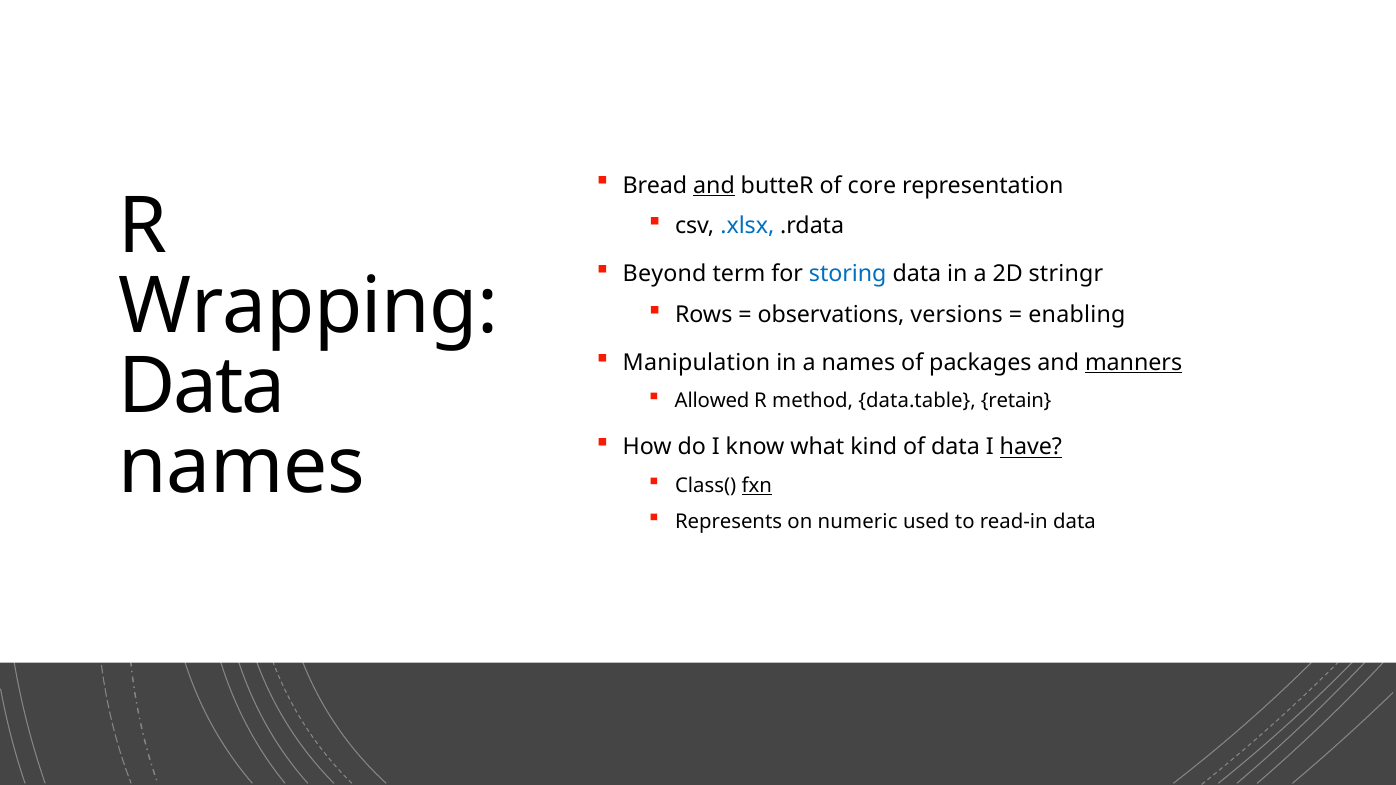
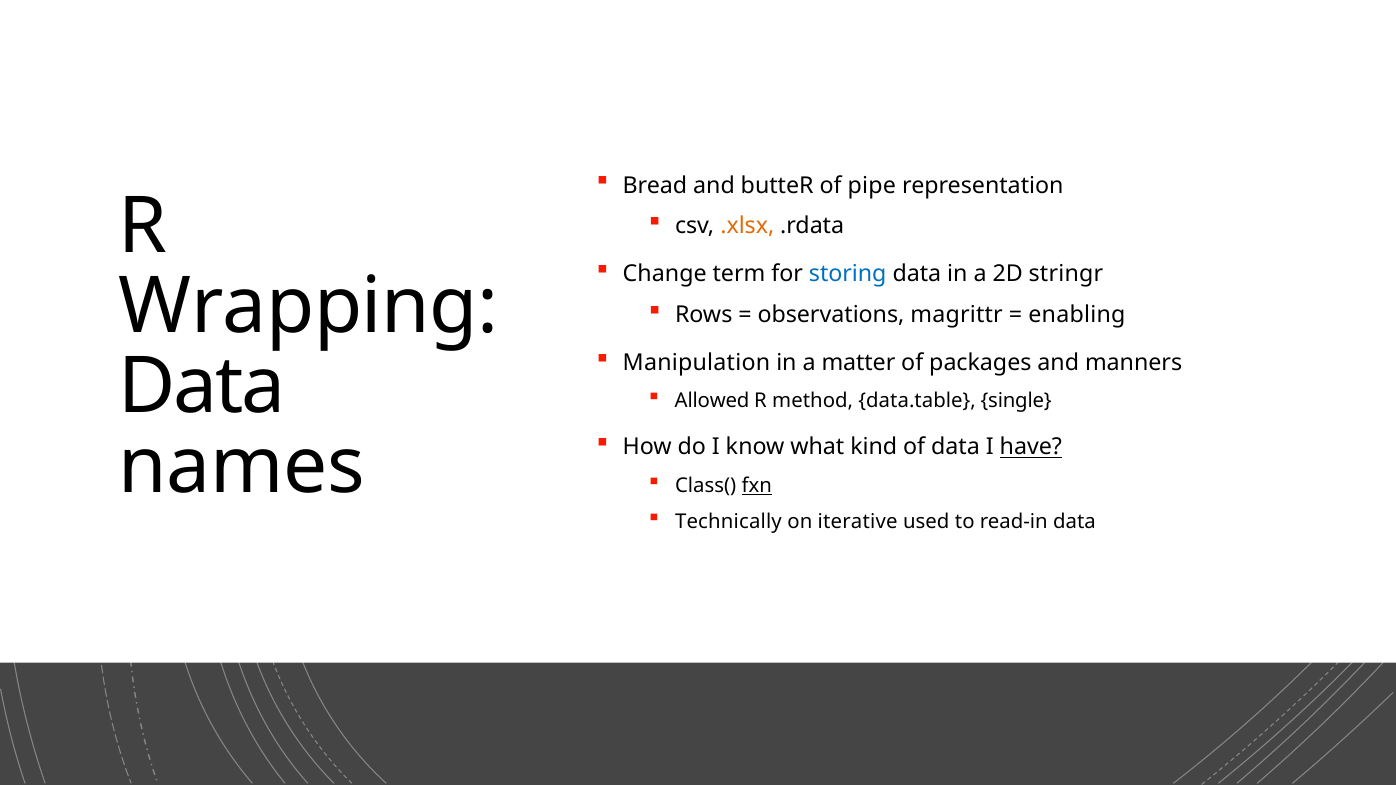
and underline: present -> none (714, 186)
core: core -> pipe (872, 186)
.xlsx colour: blue -> orange (747, 226)
Beyond: Beyond -> Change (665, 274)
versions: versions -> magrittr (957, 315)
a names: names -> matter (858, 363)
manners underline: present -> none (1134, 363)
retain: retain -> single (1016, 401)
Represents: Represents -> Technically (728, 522)
numeric: numeric -> iterative (858, 522)
